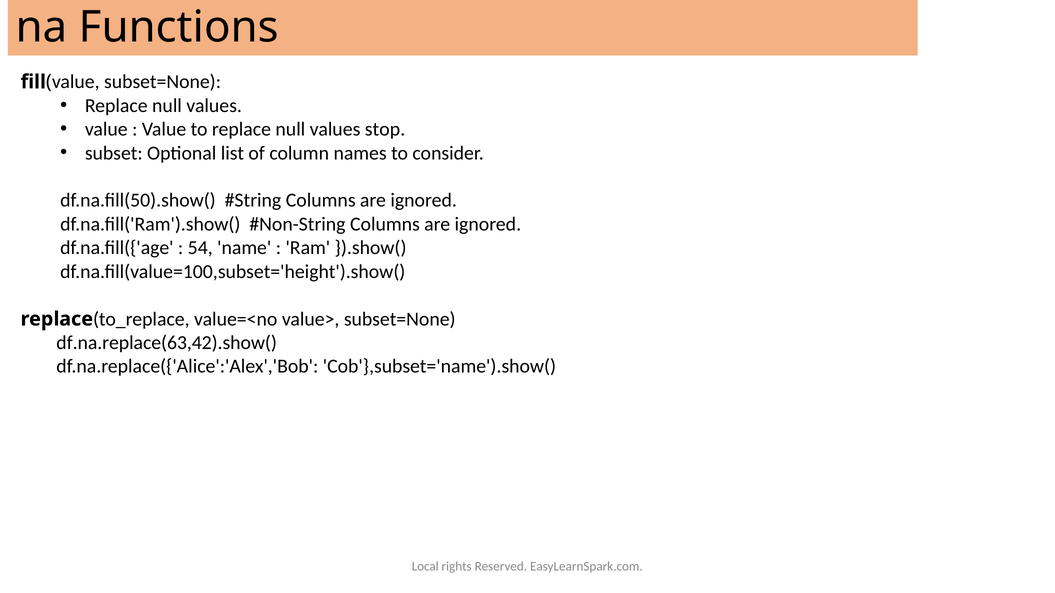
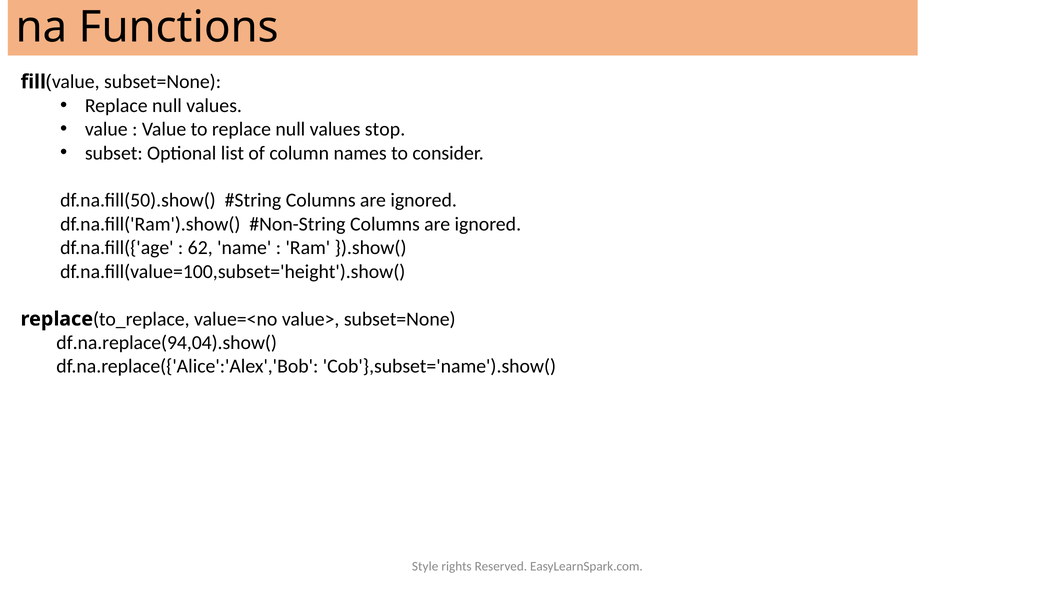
54: 54 -> 62 (200, 248)
df.na.replace(63,42).show(: df.na.replace(63,42).show( -> df.na.replace(94,04).show( (167, 343)
Local: Local -> Style (425, 567)
